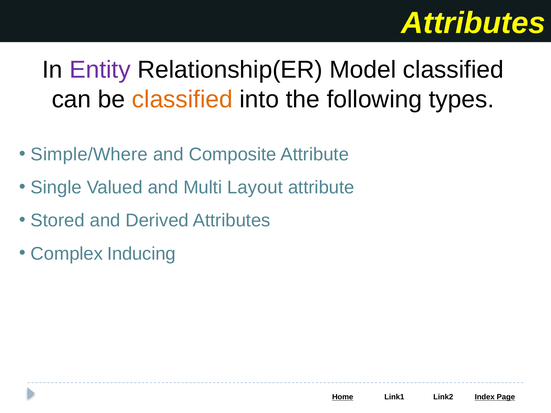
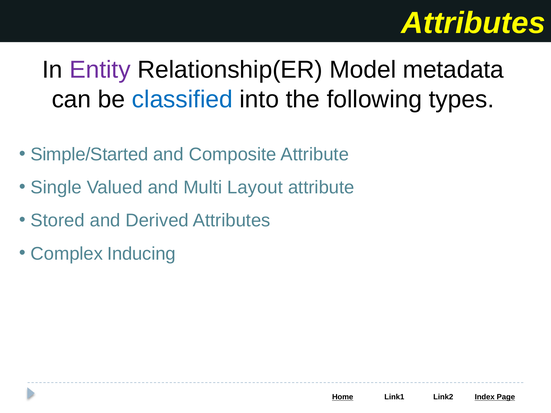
Model classified: classified -> metadata (453, 70)
classified colour: orange -> blue (182, 99)
Simple/Where: Simple/Where -> Simple/Started (89, 155)
